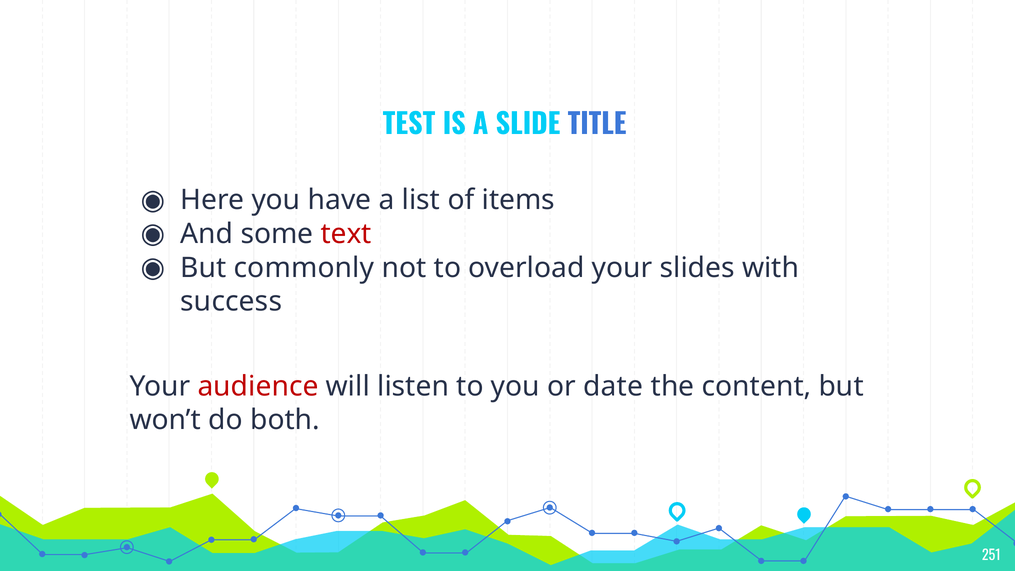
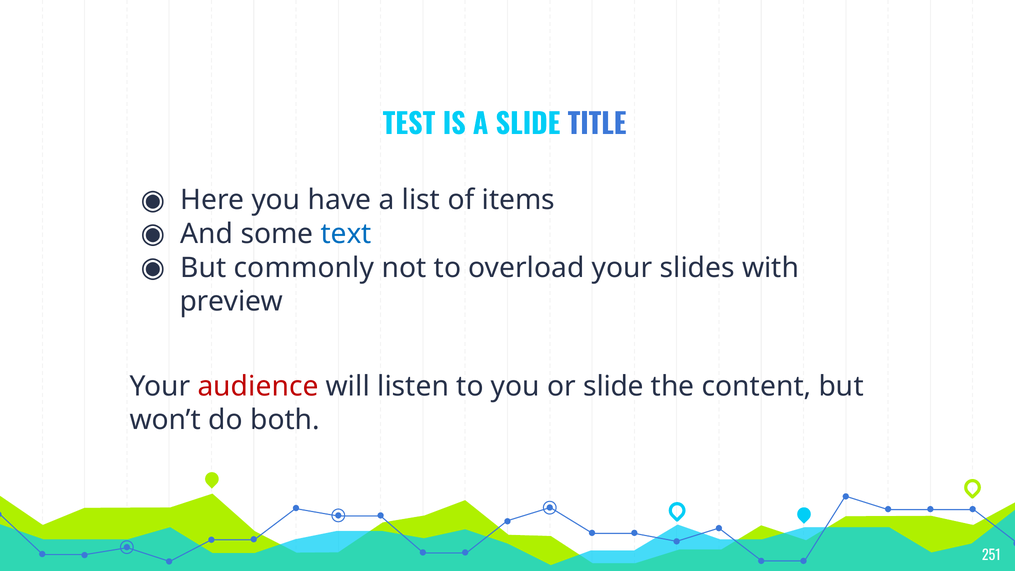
text colour: red -> blue (346, 234)
success: success -> preview (231, 302)
or date: date -> slide (614, 386)
